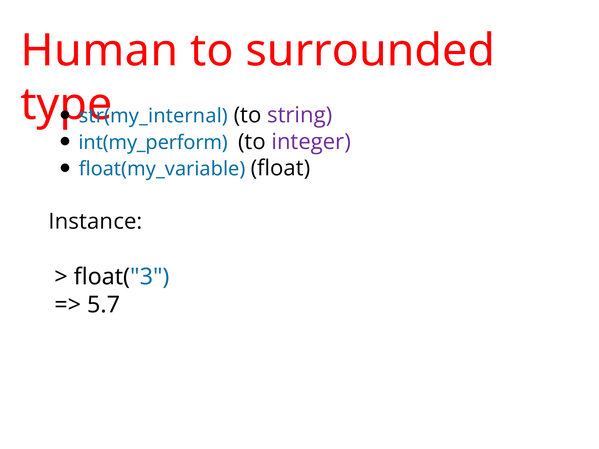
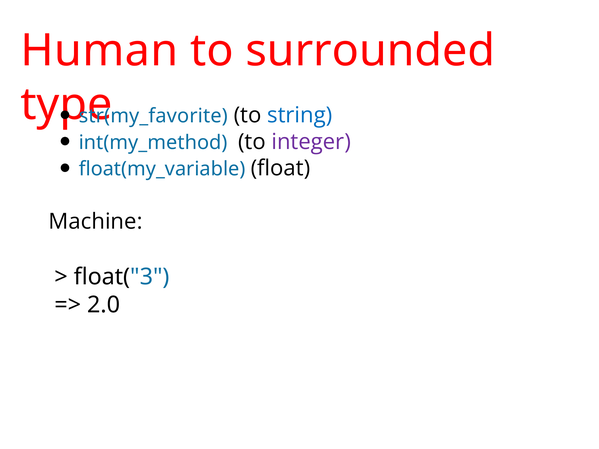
str(my_internal: str(my_internal -> str(my_favorite (153, 116)
string colour: purple -> blue (300, 115)
int(my_perform: int(my_perform -> int(my_method (153, 143)
Instance: Instance -> Machine (96, 222)
5.7: 5.7 -> 2.0 (104, 305)
